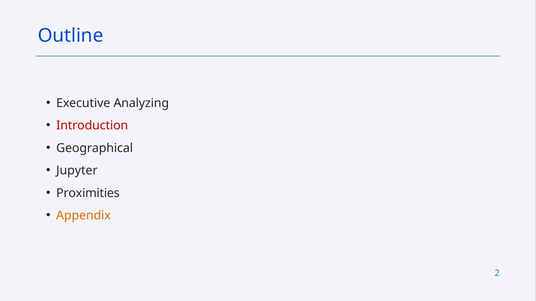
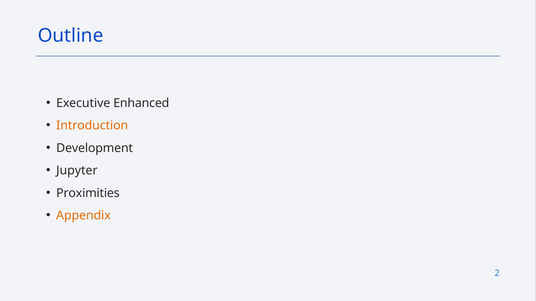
Analyzing: Analyzing -> Enhanced (141, 103)
Introduction colour: red -> orange (92, 126)
Geographical: Geographical -> Development (95, 148)
